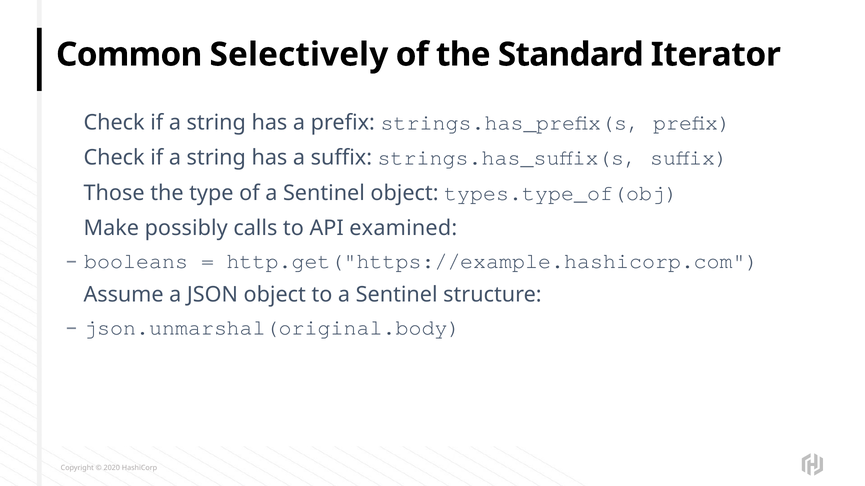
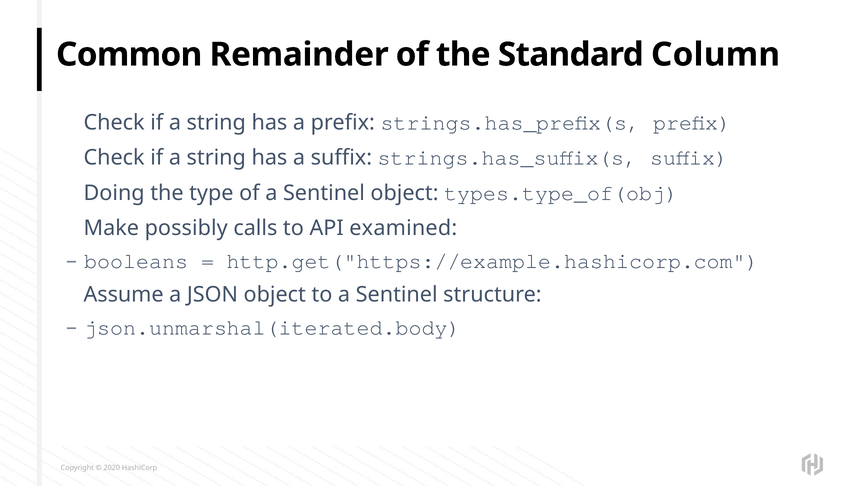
Selectively: Selectively -> Remainder (299, 55)
Iterator: Iterator -> Column (716, 55)
Those: Those -> Doing (114, 193)
json.unmarshal(original.body: json.unmarshal(original.body -> json.unmarshal(iterated.body (272, 328)
